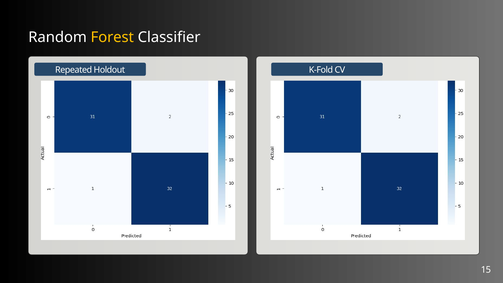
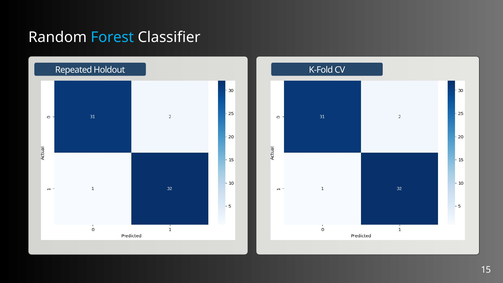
Forest colour: yellow -> light blue (112, 37)
